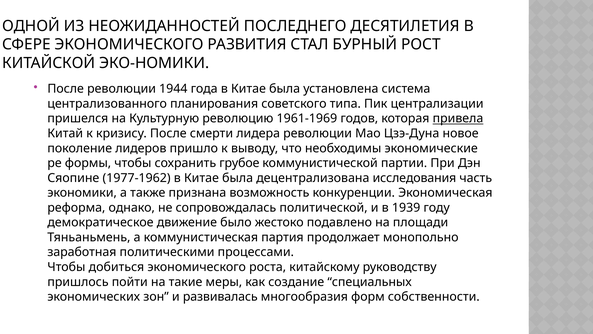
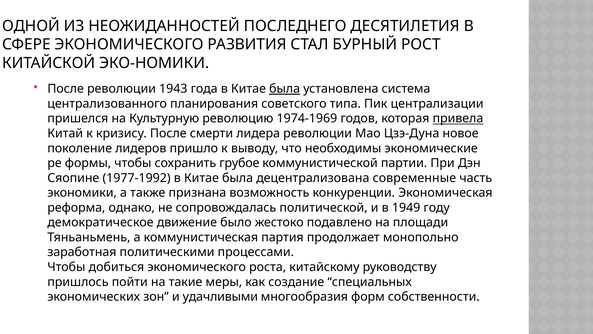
1944: 1944 -> 1943 (173, 89)
была underline: none -> present (285, 89)
1961-1969: 1961-1969 -> 1974-1969 (307, 118)
1977-1962: 1977-1962 -> 1977-1992 (137, 178)
исследования: исследования -> современные (414, 178)
1939: 1939 -> 1949 (406, 207)
развивалась: развивалась -> удачливыми (220, 296)
